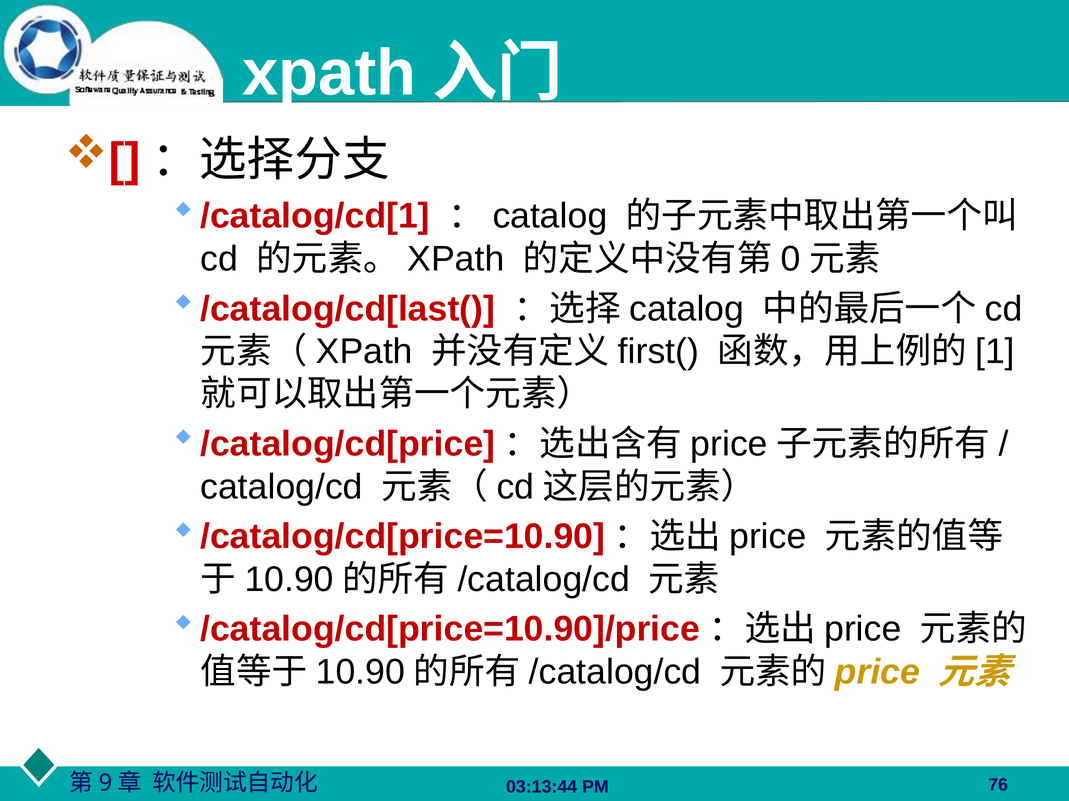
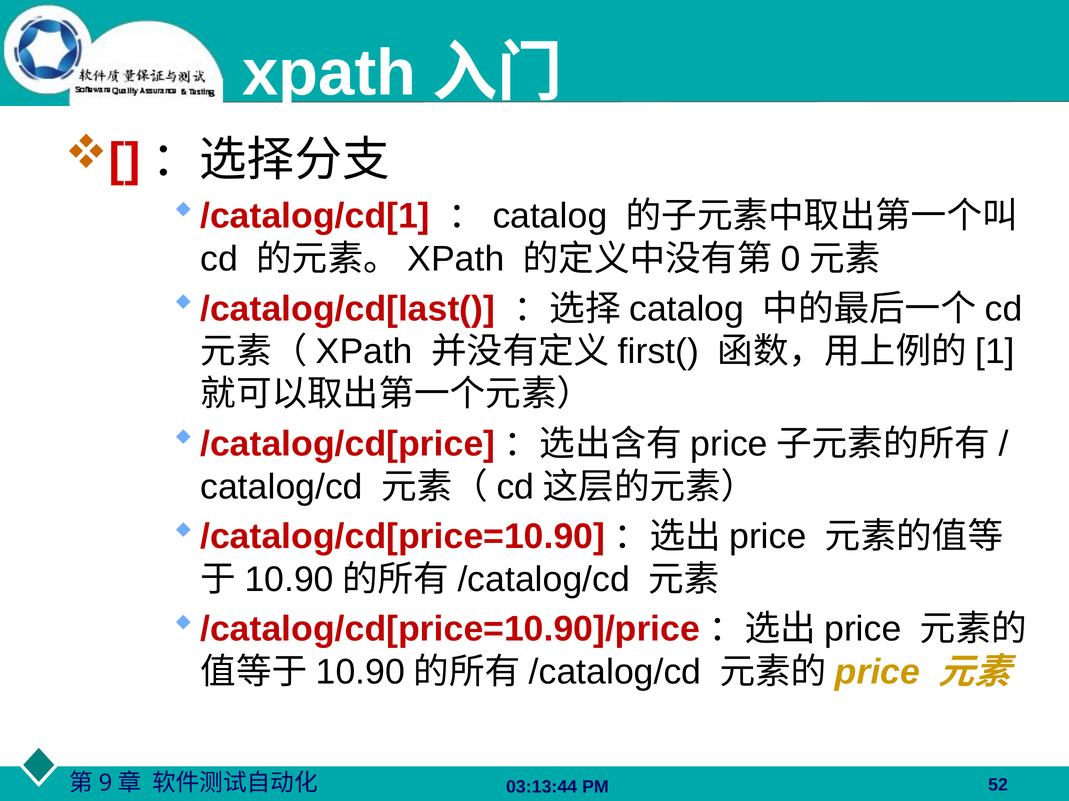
76: 76 -> 52 (998, 785)
